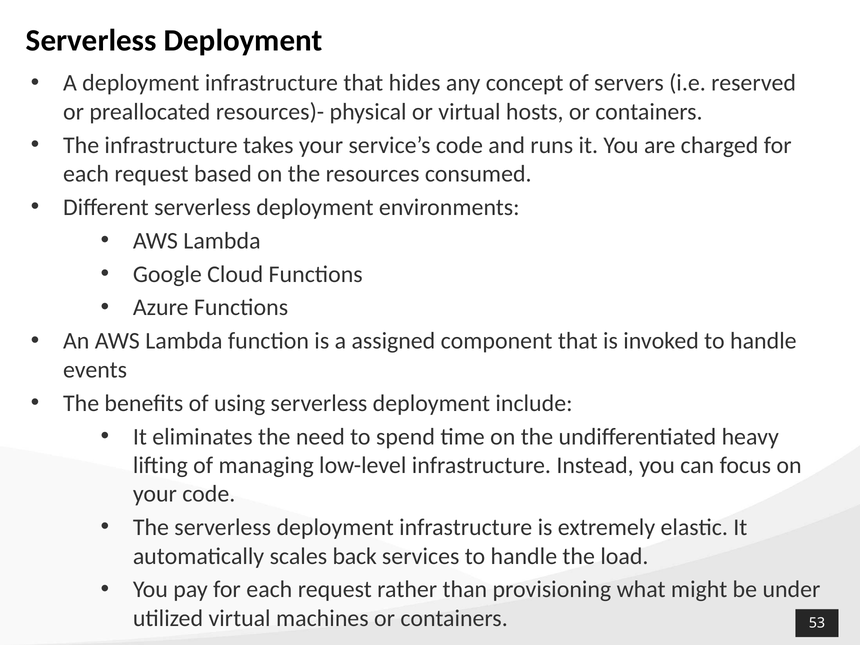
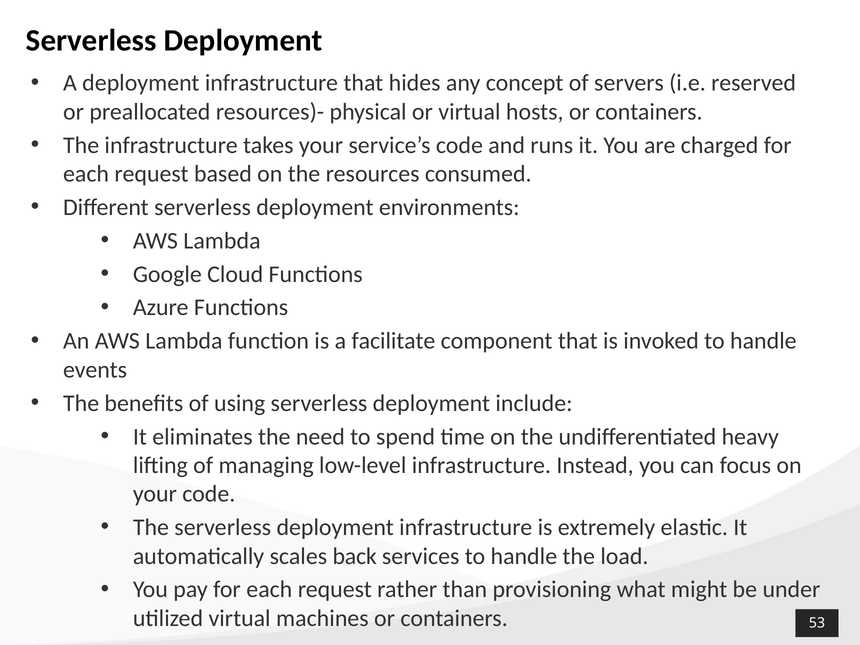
assigned: assigned -> facilitate (393, 341)
